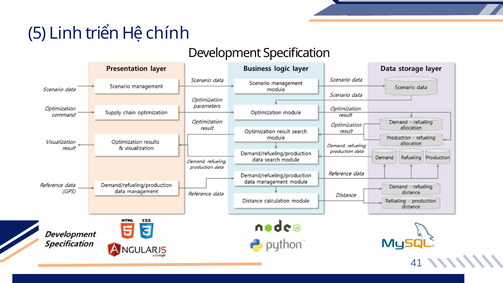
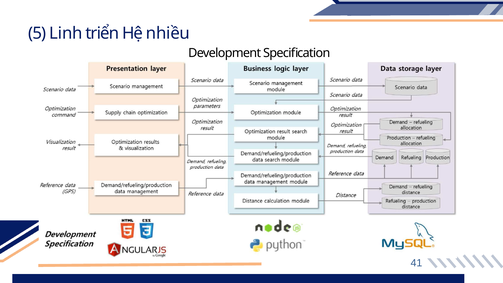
chính: chính -> nhiều (168, 33)
